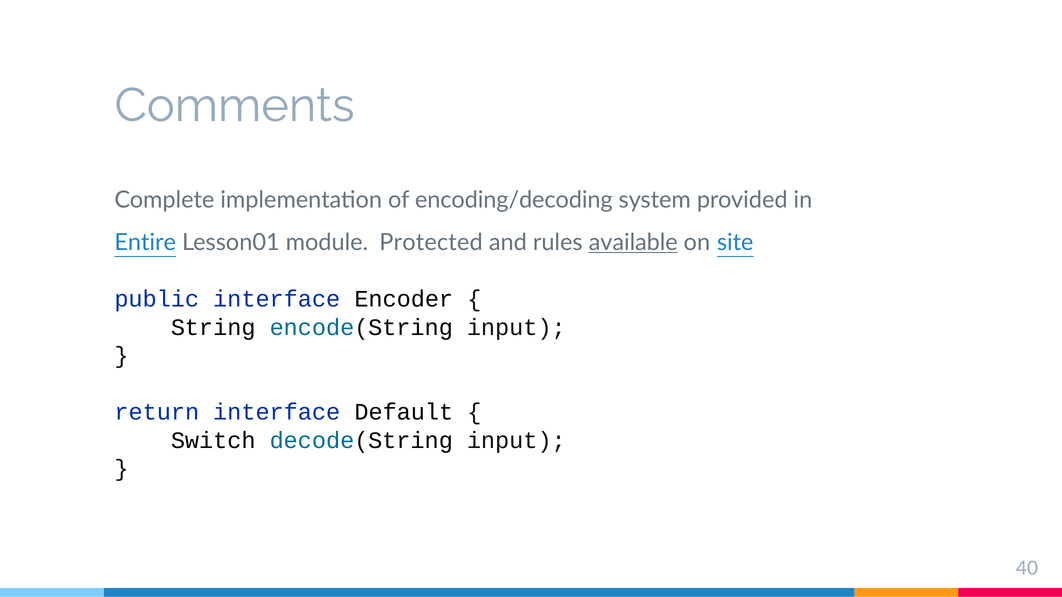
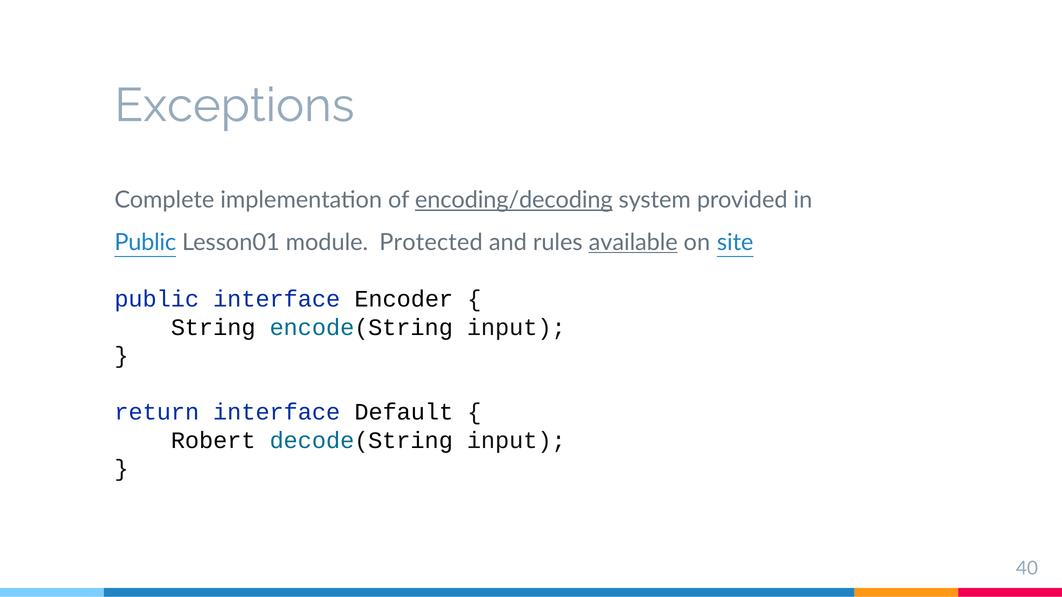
Comments: Comments -> Exceptions (234, 106)
encoding/decoding underline: none -> present (514, 200)
Entire: Entire -> Public (145, 243)
Switch: Switch -> Robert (213, 441)
